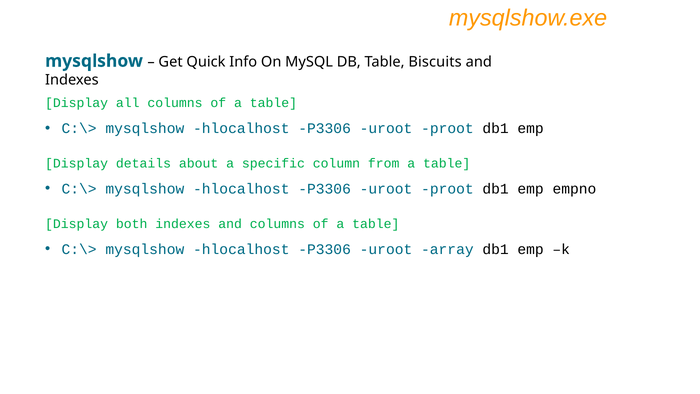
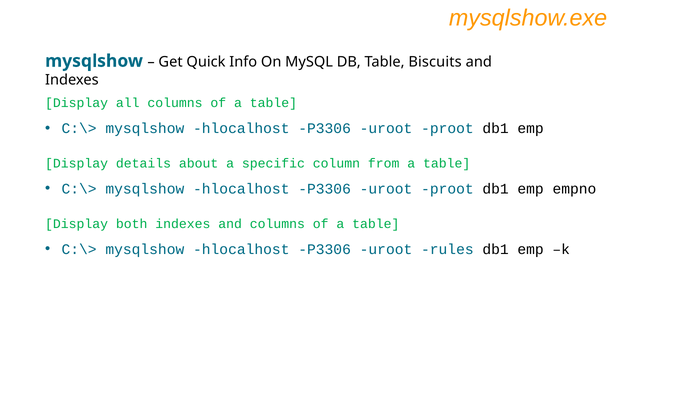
array: array -> rules (447, 249)
